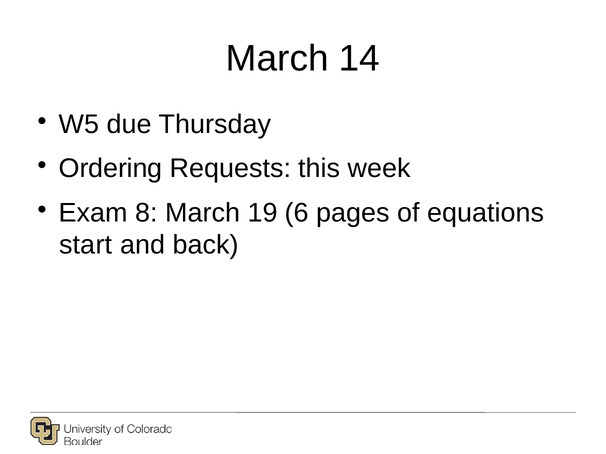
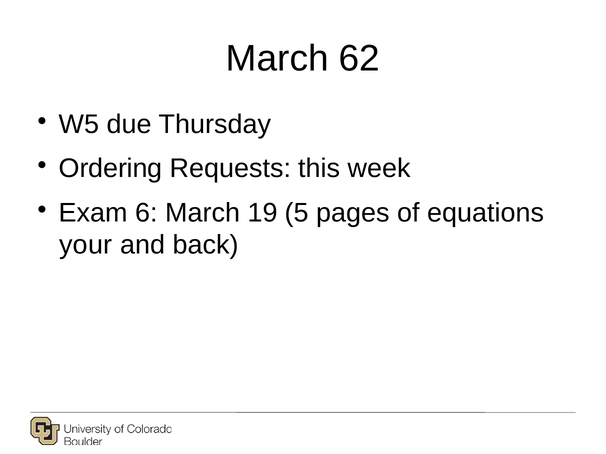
14: 14 -> 62 (359, 59)
8: 8 -> 6 (146, 213)
6: 6 -> 5 (297, 213)
start: start -> your (86, 245)
